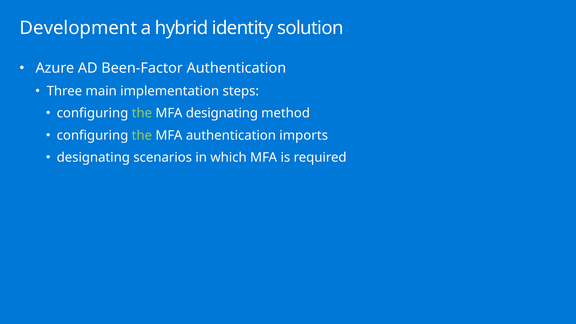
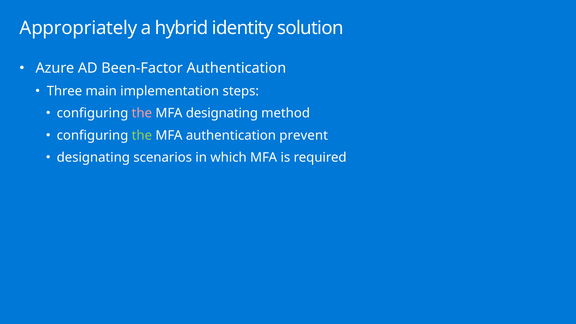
Development: Development -> Appropriately (78, 28)
the colour: light green -> pink (142, 113)
imports: imports -> prevent (304, 135)
